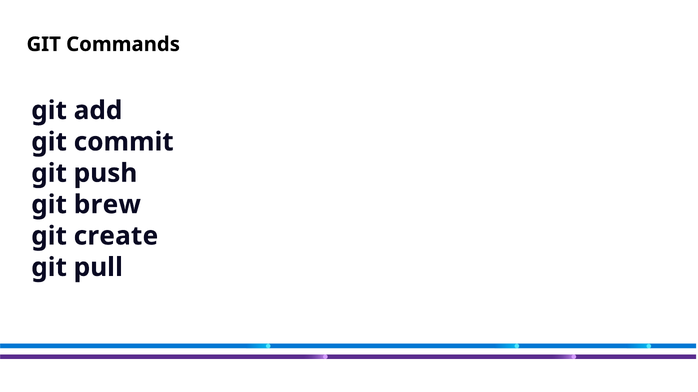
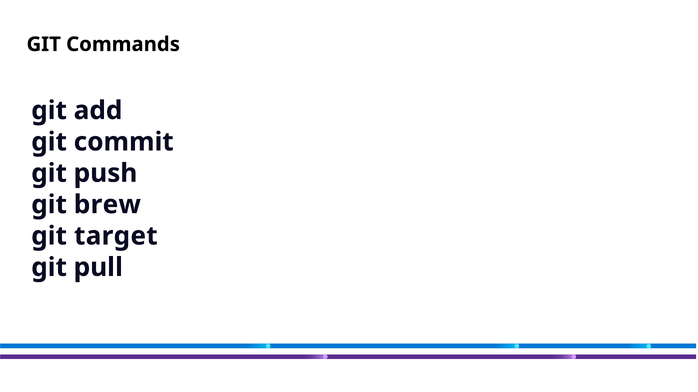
create: create -> target (116, 236)
